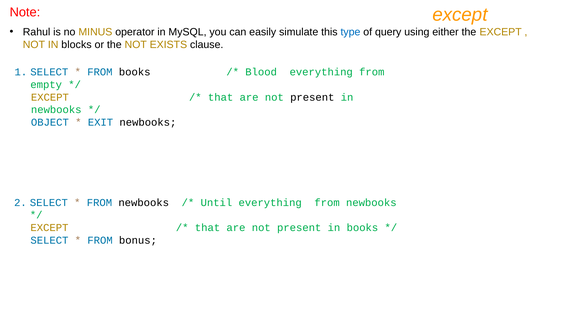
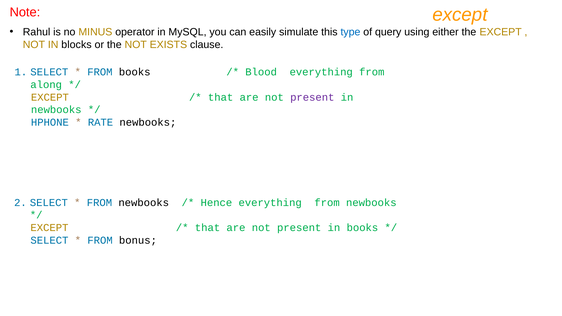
empty: empty -> along (46, 85)
present colour: black -> purple (312, 97)
OBJECT: OBJECT -> HPHONE (50, 123)
EXIT: EXIT -> RATE (100, 123)
Until: Until -> Hence (216, 203)
